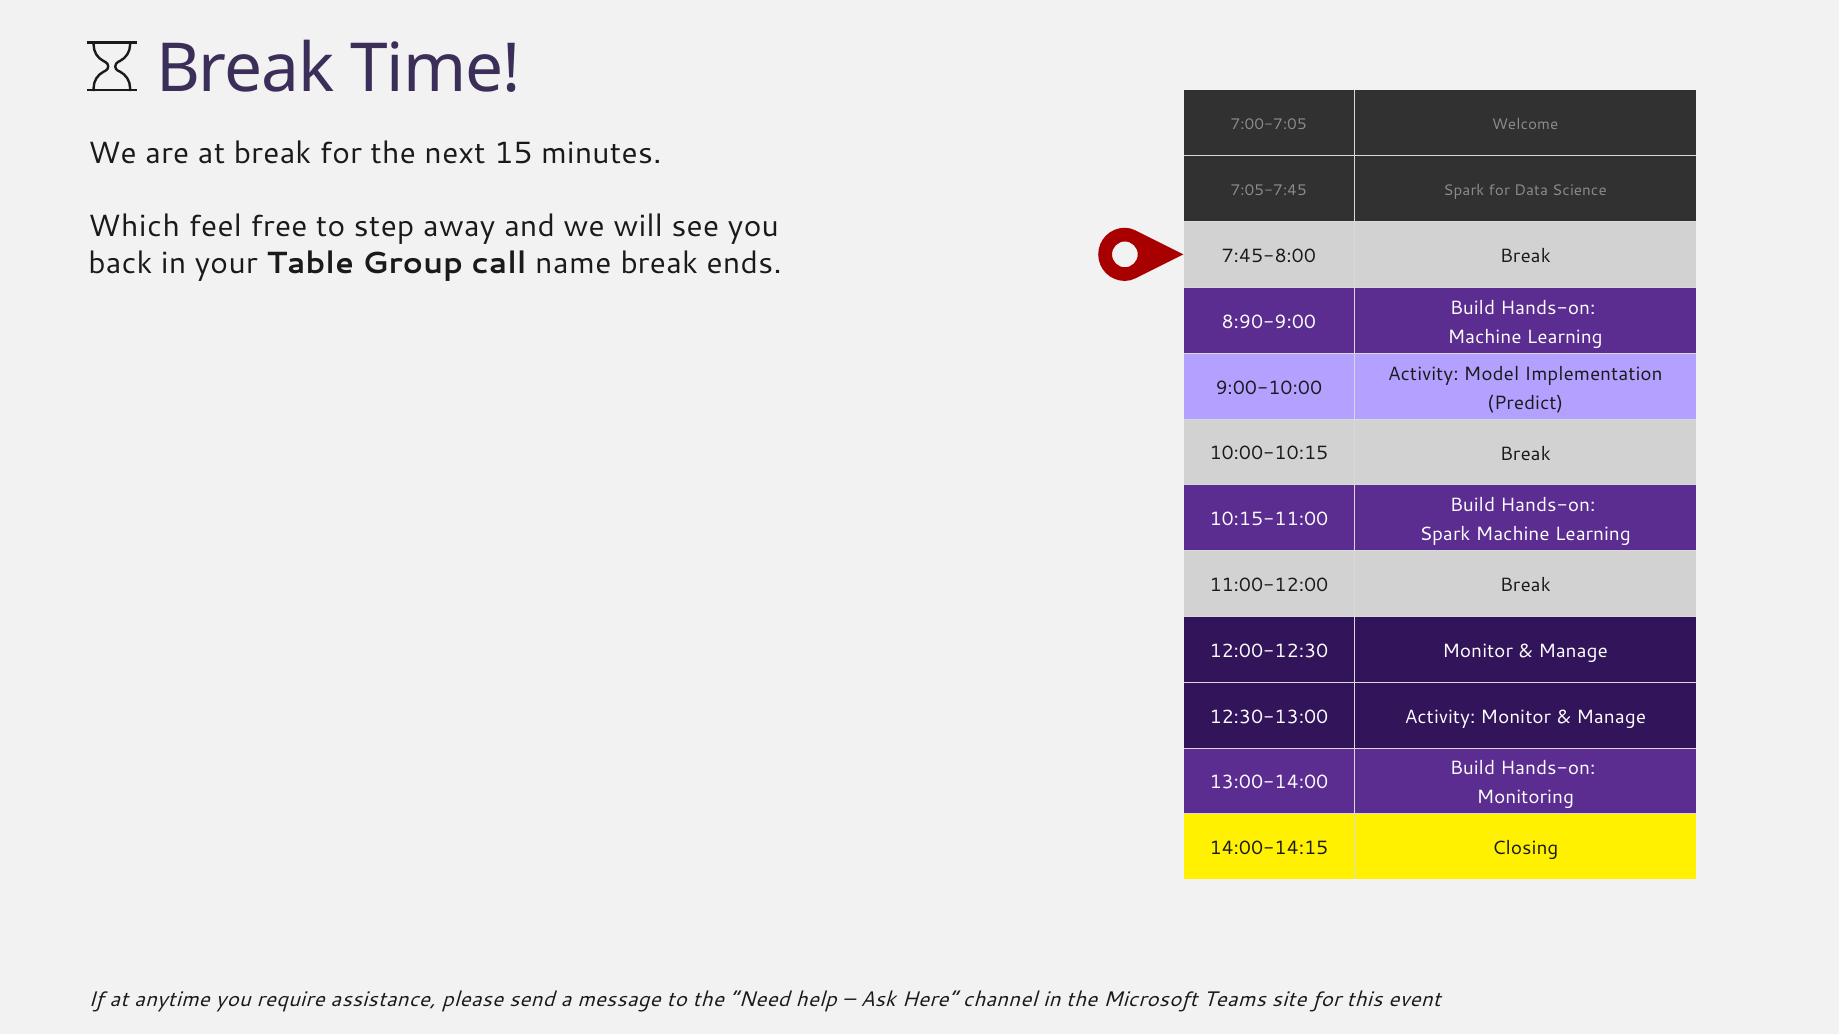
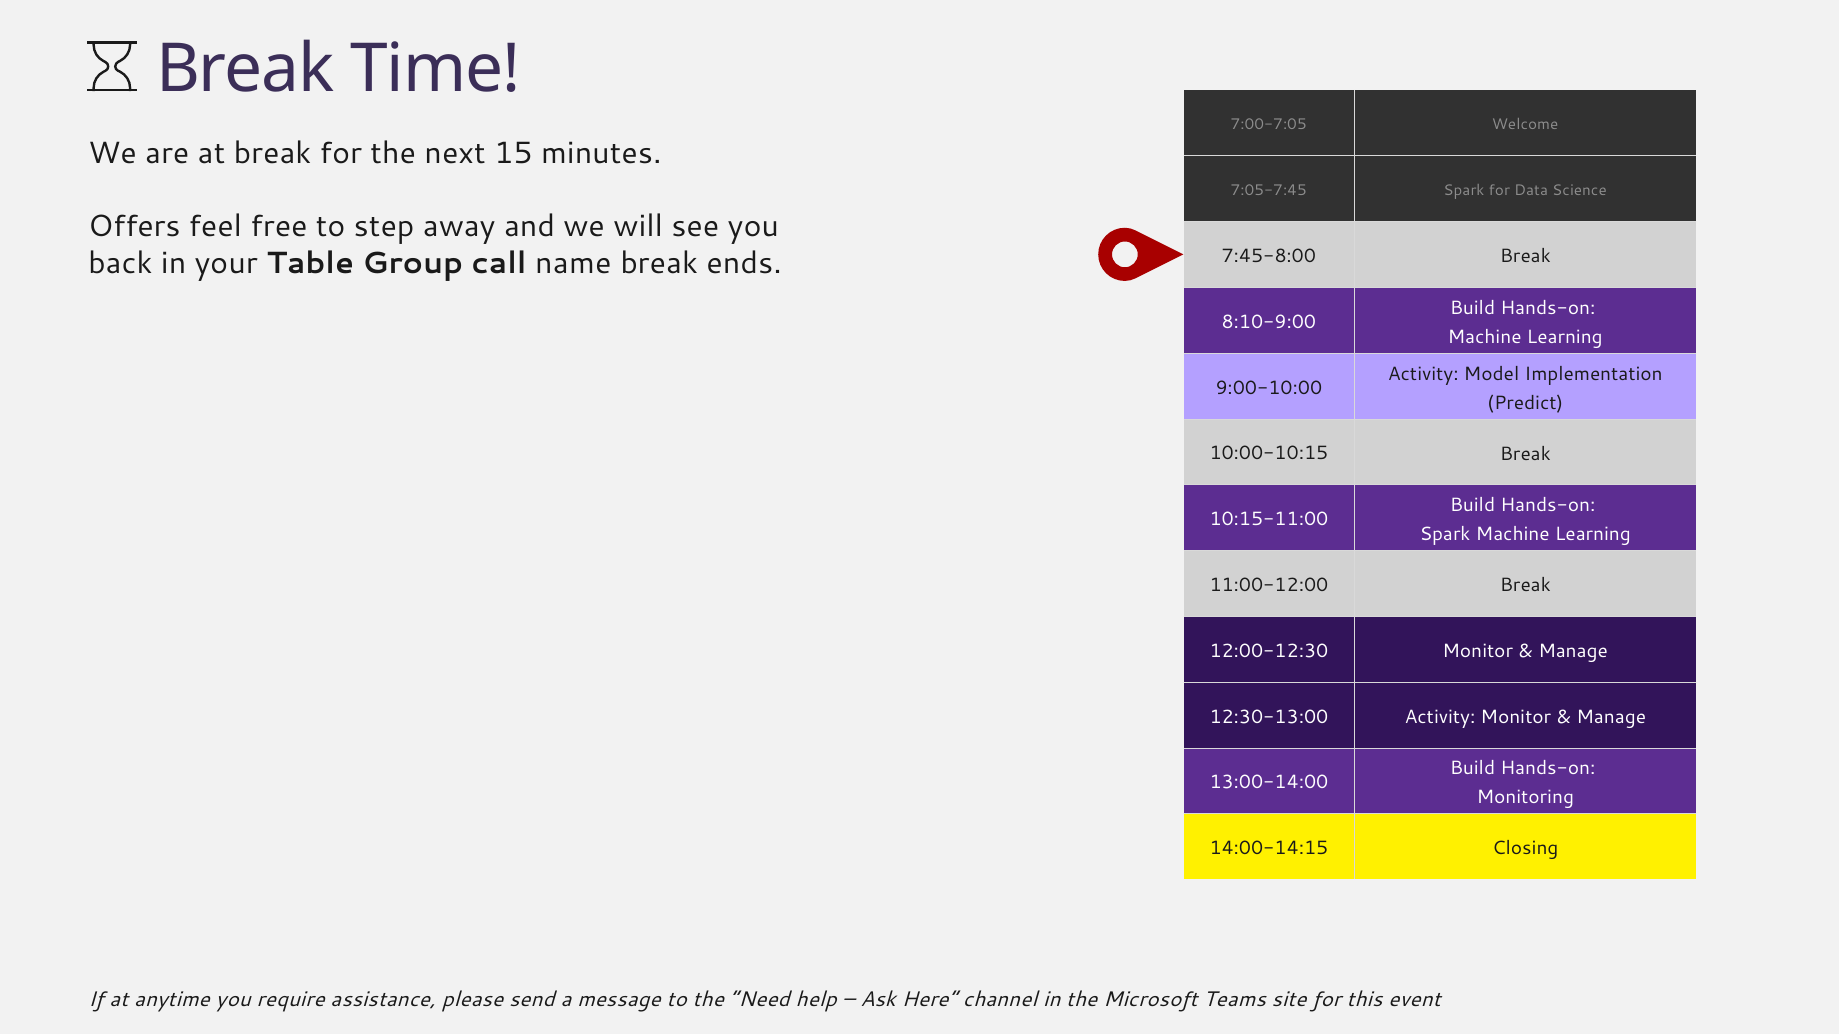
Which: Which -> Offers (134, 227)
8:90-9:00: 8:90-9:00 -> 8:10-9:00 (1269, 322)
